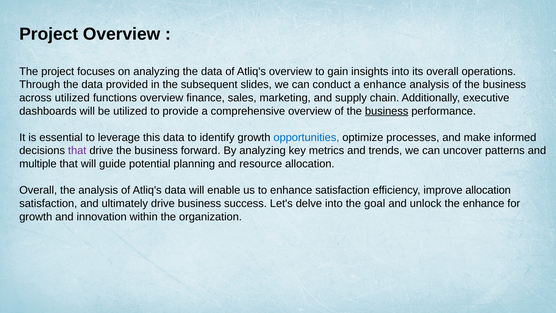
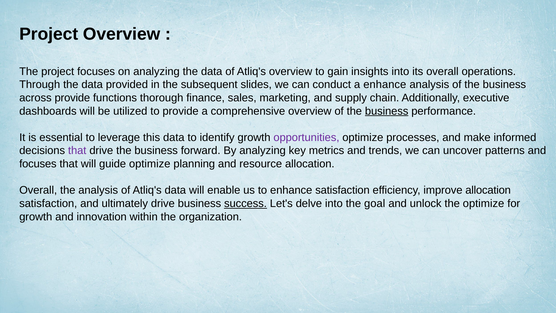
across utilized: utilized -> provide (72, 98)
functions overview: overview -> thorough (162, 98)
opportunities colour: blue -> purple (306, 137)
multiple: multiple -> focuses (38, 164)
guide potential: potential -> optimize (150, 164)
success underline: none -> present (245, 203)
the enhance: enhance -> optimize (484, 203)
